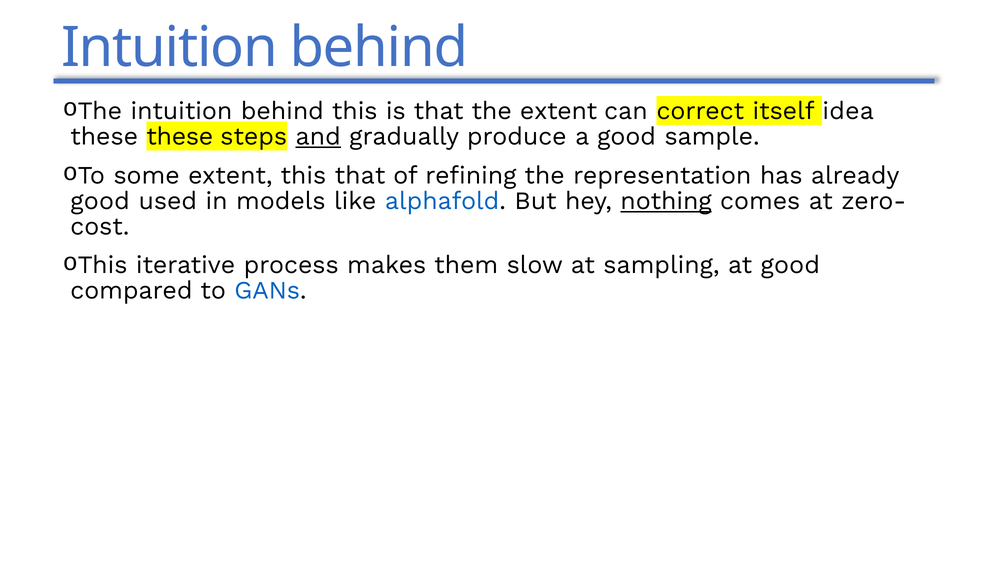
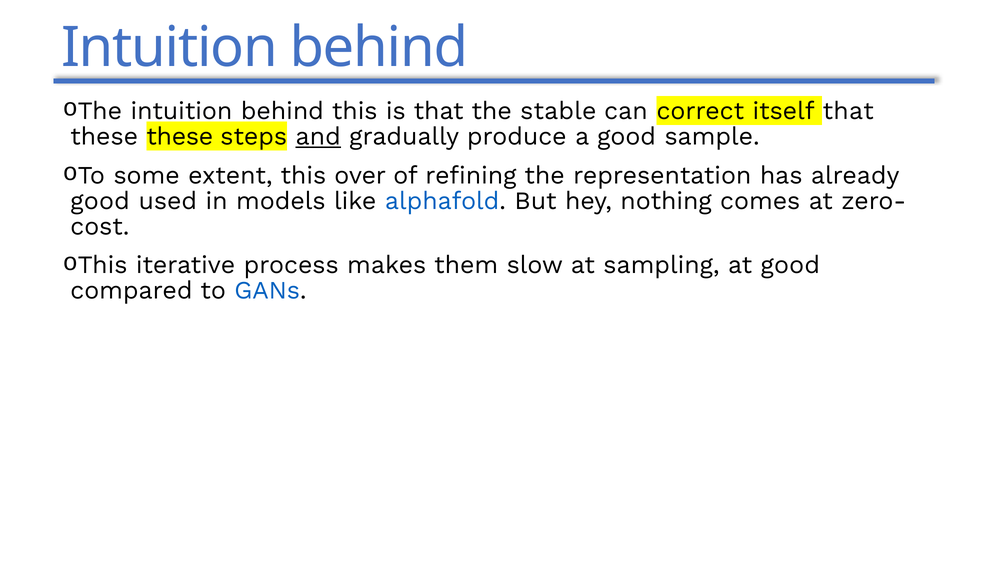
the extent: extent -> stable (558, 111)
itself idea: idea -> that (848, 111)
this that: that -> over (360, 175)
nothing underline: present -> none (666, 201)
